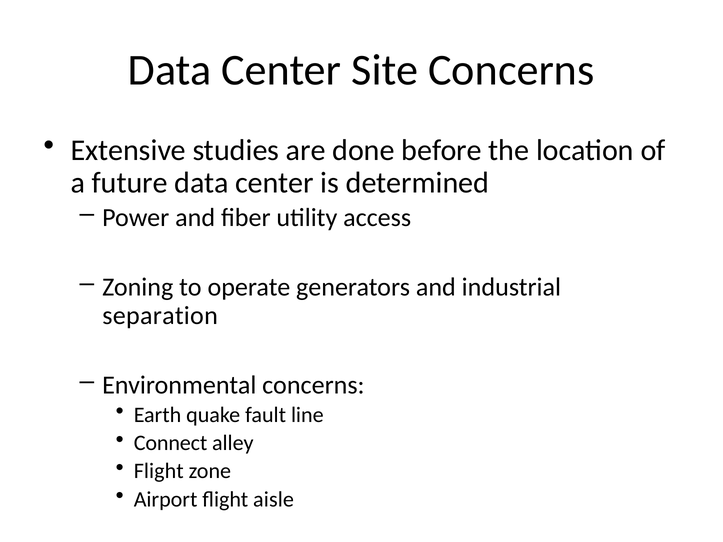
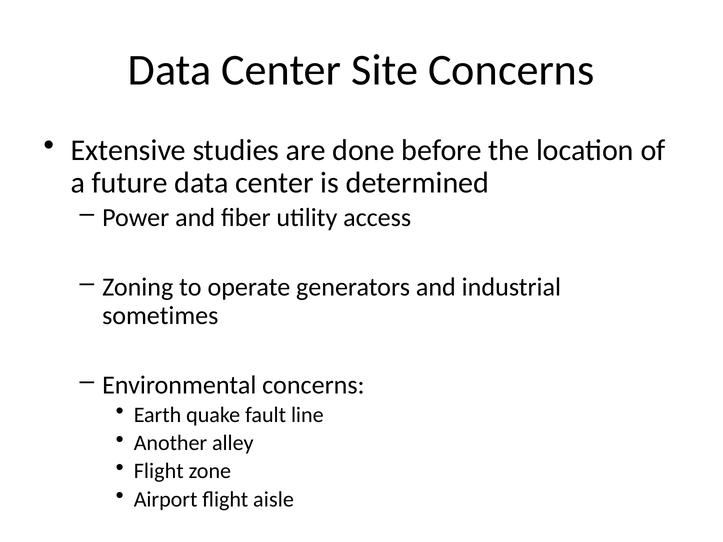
separation: separation -> sometimes (160, 316)
Connect: Connect -> Another (170, 443)
